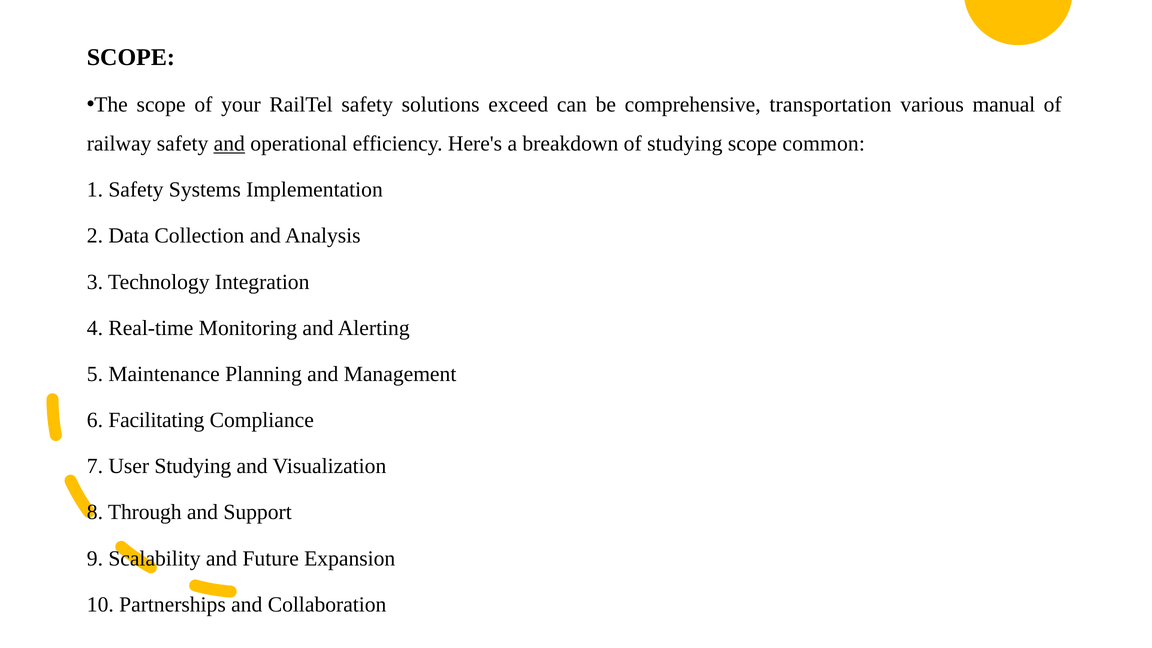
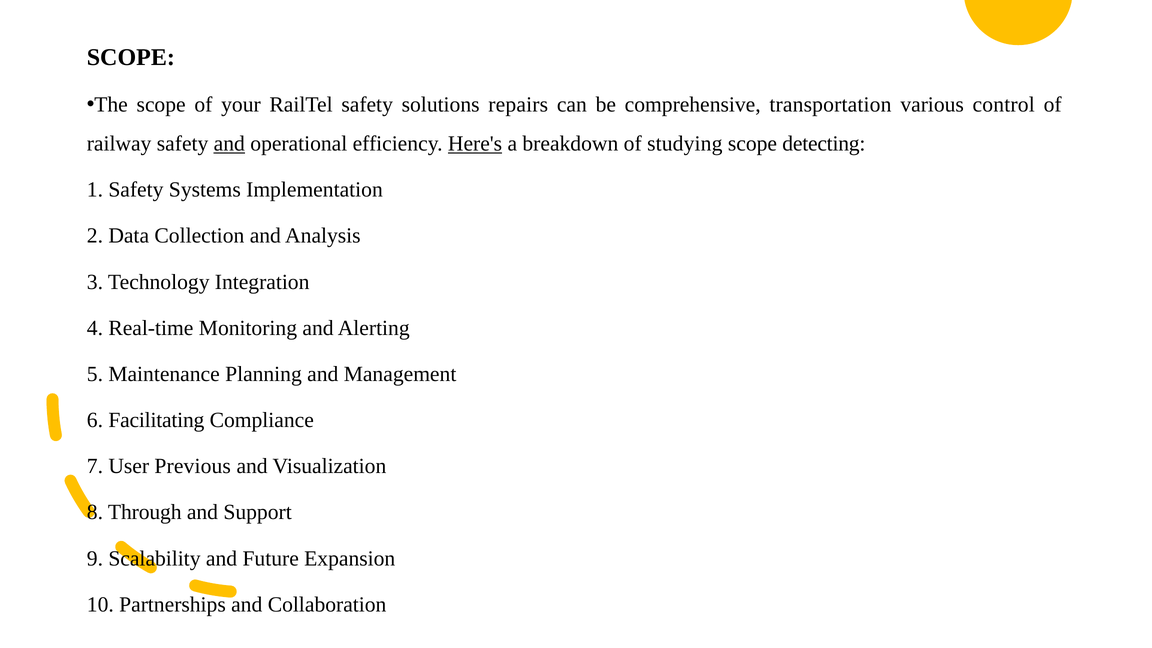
exceed: exceed -> repairs (518, 105)
manual: manual -> control (1004, 105)
Here's underline: none -> present (475, 144)
common: common -> detecting (824, 144)
User Studying: Studying -> Previous (193, 466)
